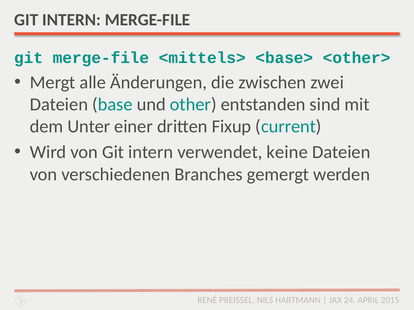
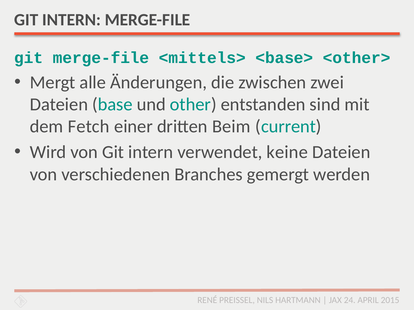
Unter: Unter -> Fetch (89, 127)
Fixup: Fixup -> Beim (231, 127)
